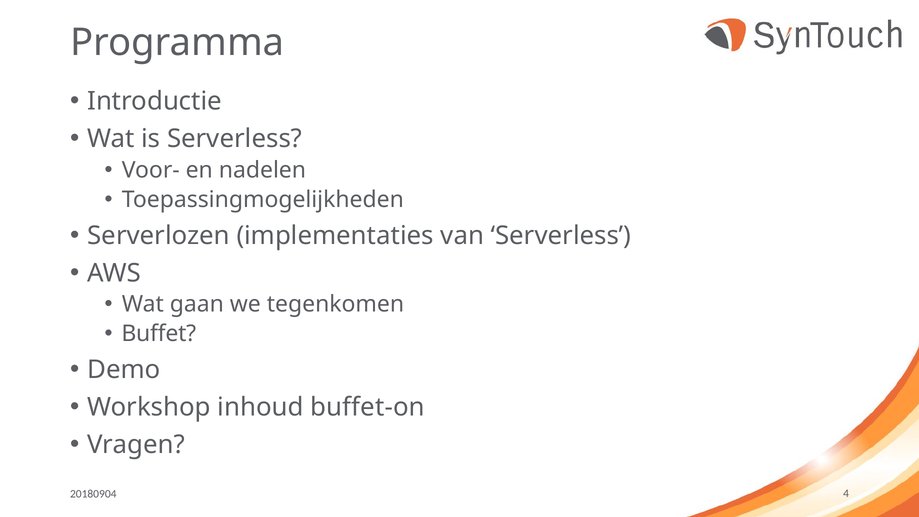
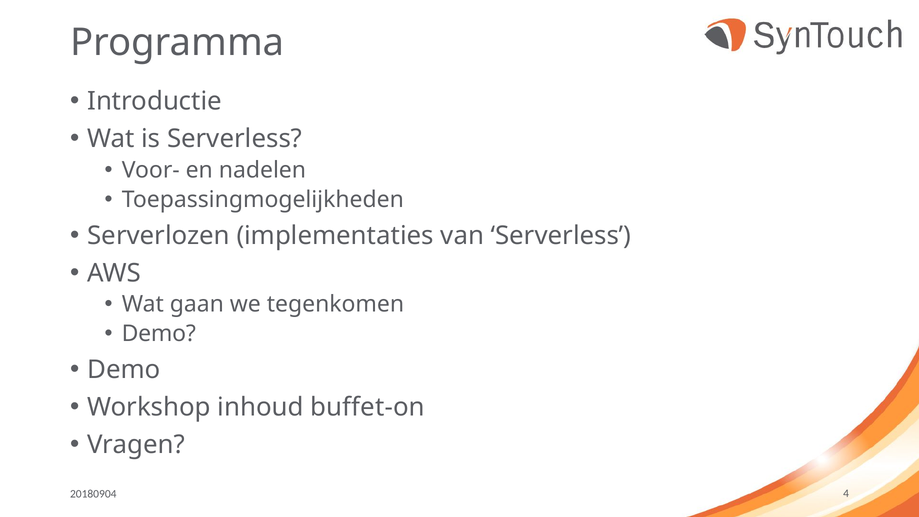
Buffet: Buffet -> Demo (159, 334)
